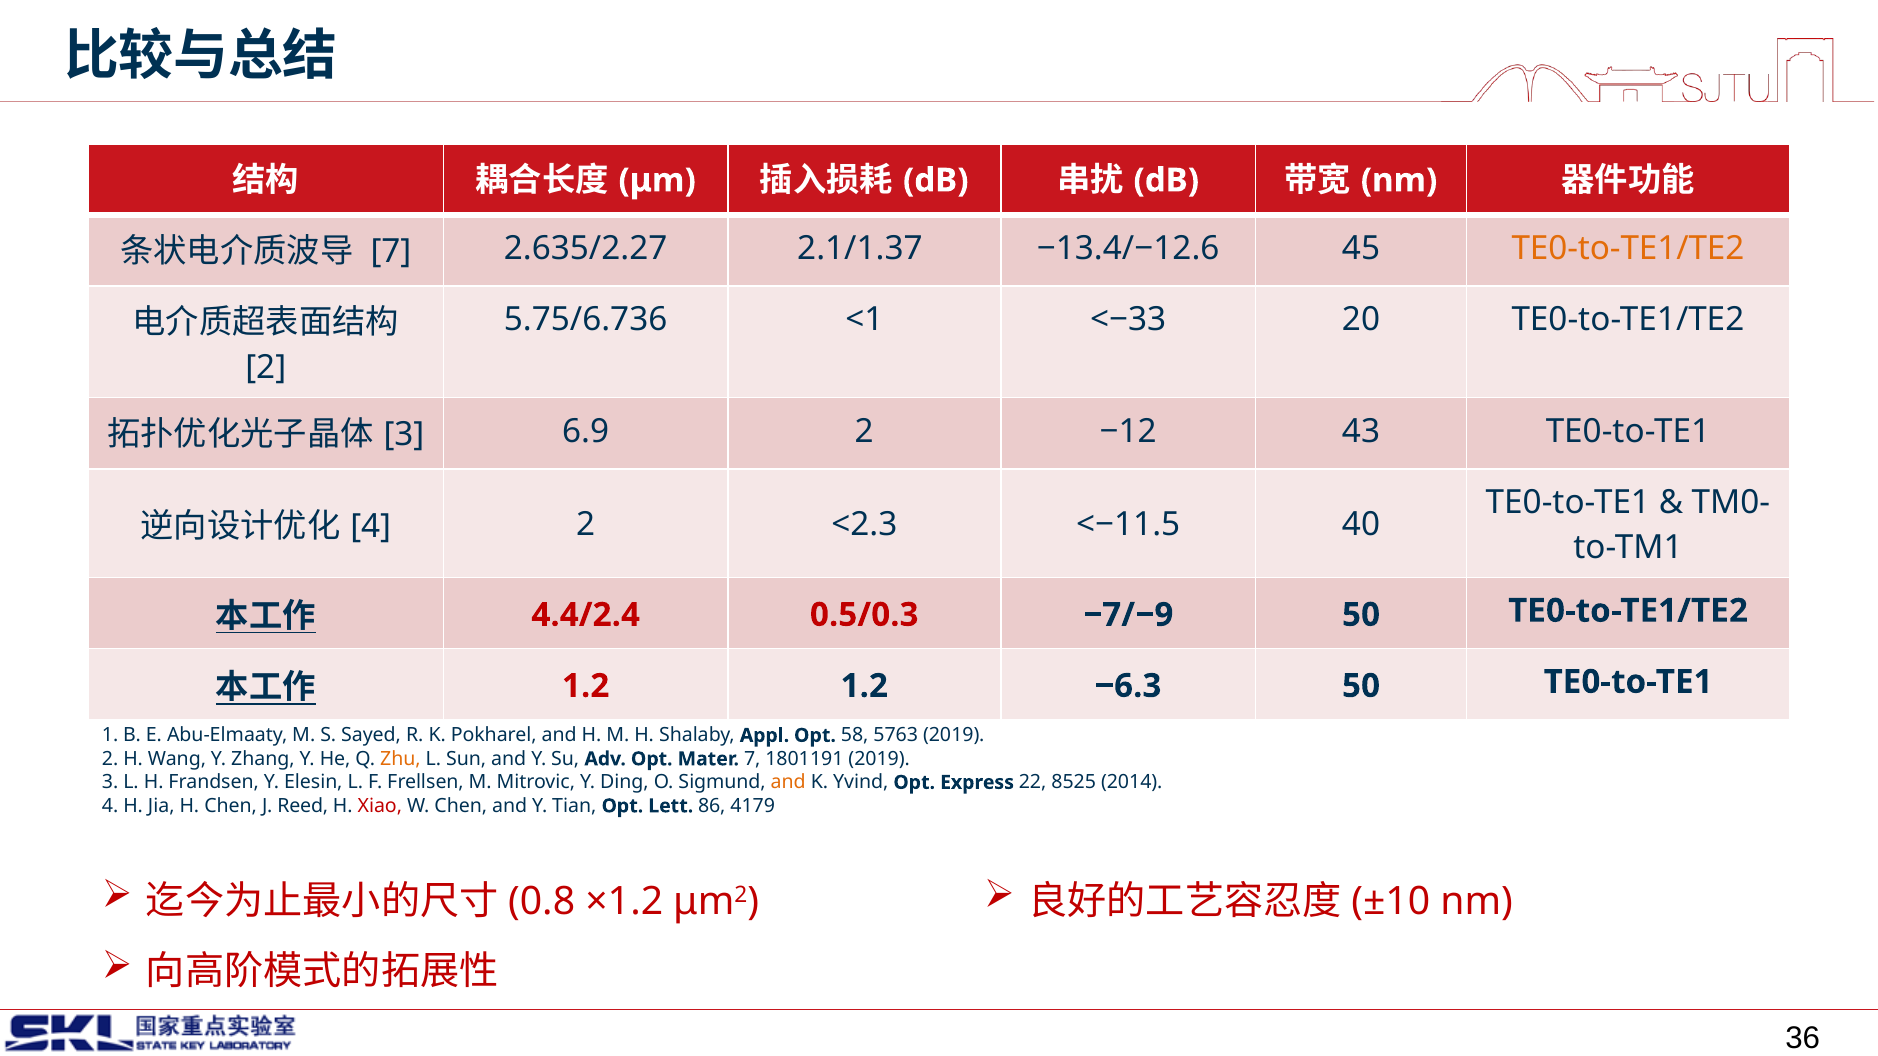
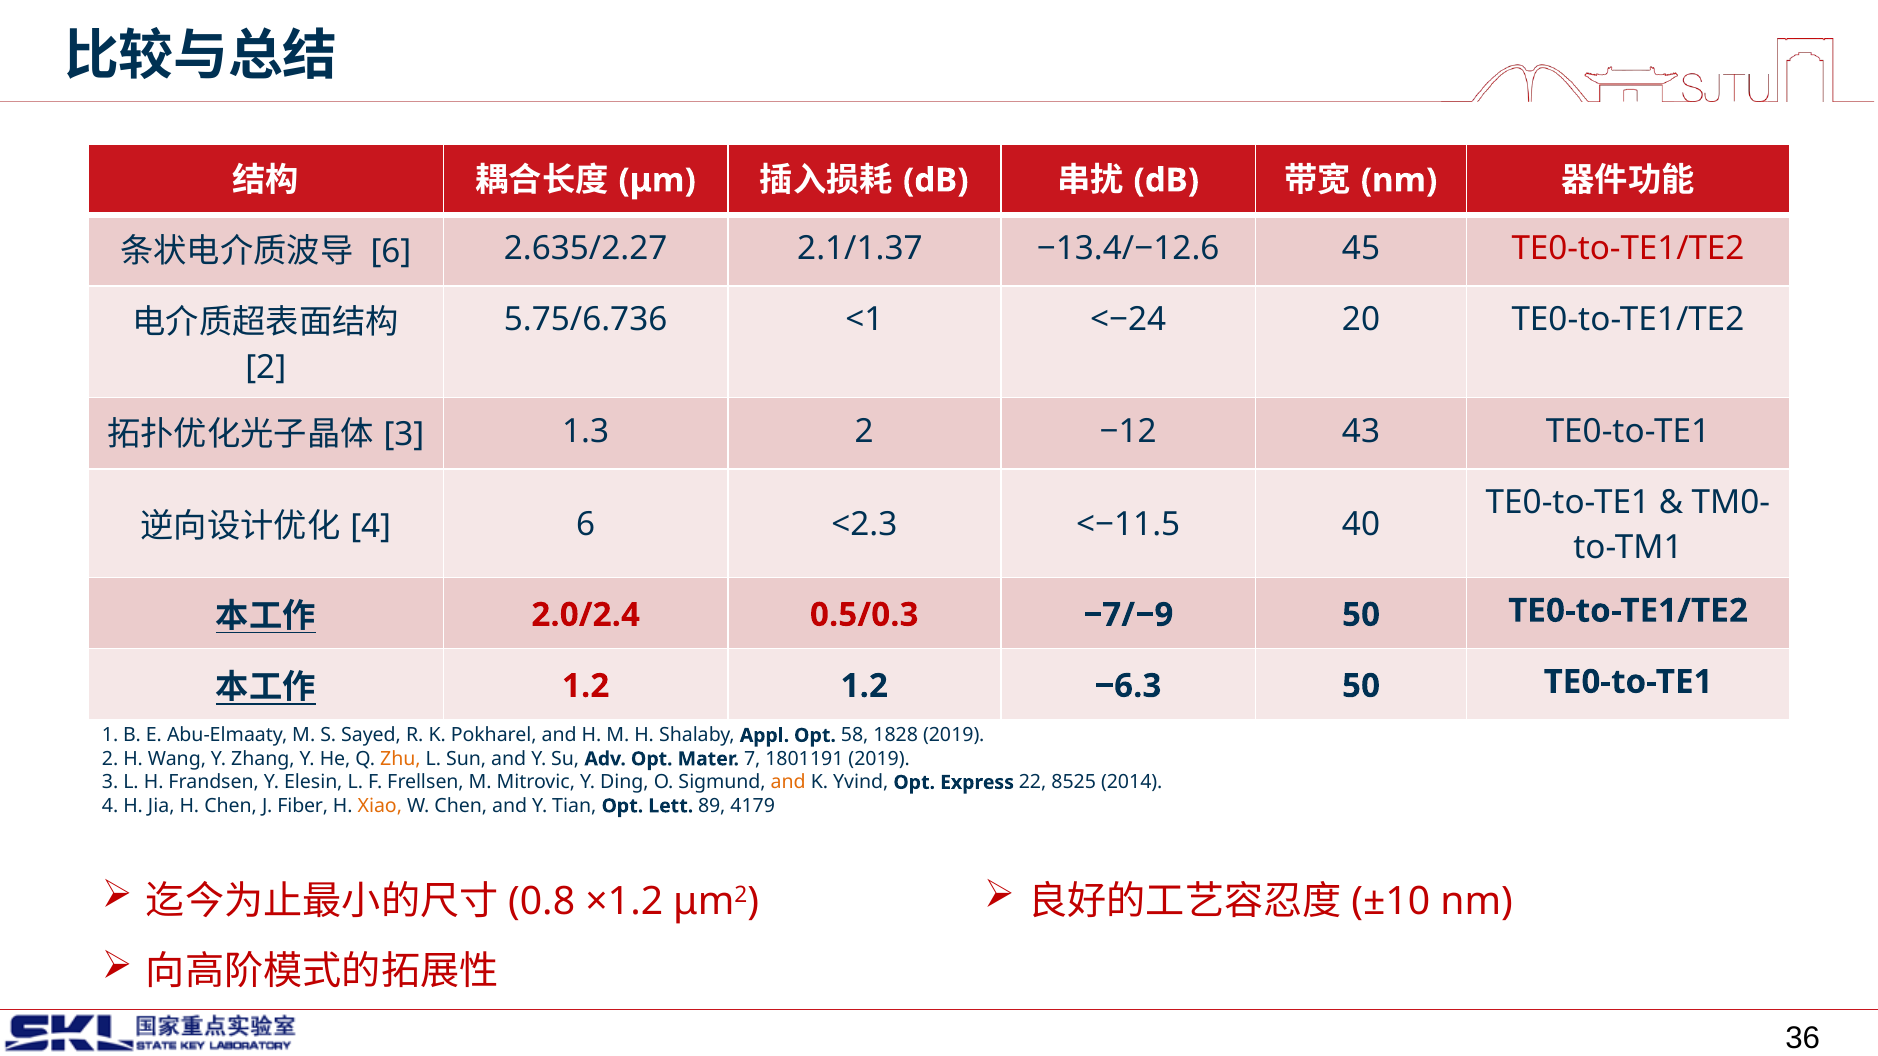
7: 7 -> 6 (391, 252)
TE0-to-TE1/TE2 colour: orange -> red (1628, 249)
<−33: <−33 -> <−24 (1128, 320)
6.9: 6.9 -> 1.3 (586, 431)
4 2: 2 -> 6 (586, 525)
4.4/2.4: 4.4/2.4 -> 2.0/2.4 (586, 615)
5763: 5763 -> 1828 (896, 736)
Reed: Reed -> Fiber (303, 806)
Xiao colour: red -> orange (380, 806)
86: 86 -> 89 (712, 806)
